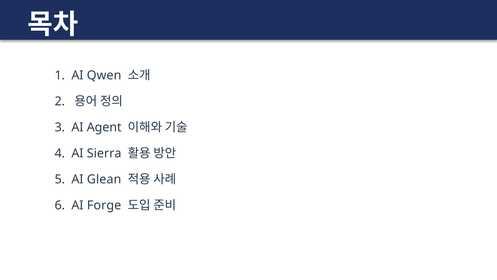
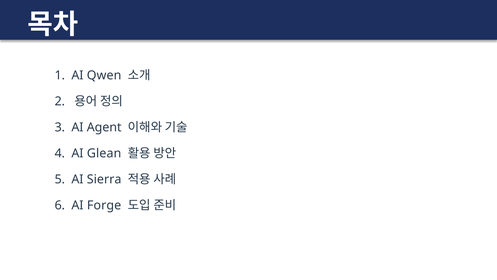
Sierra: Sierra -> Glean (104, 153)
Glean: Glean -> Sierra (104, 179)
